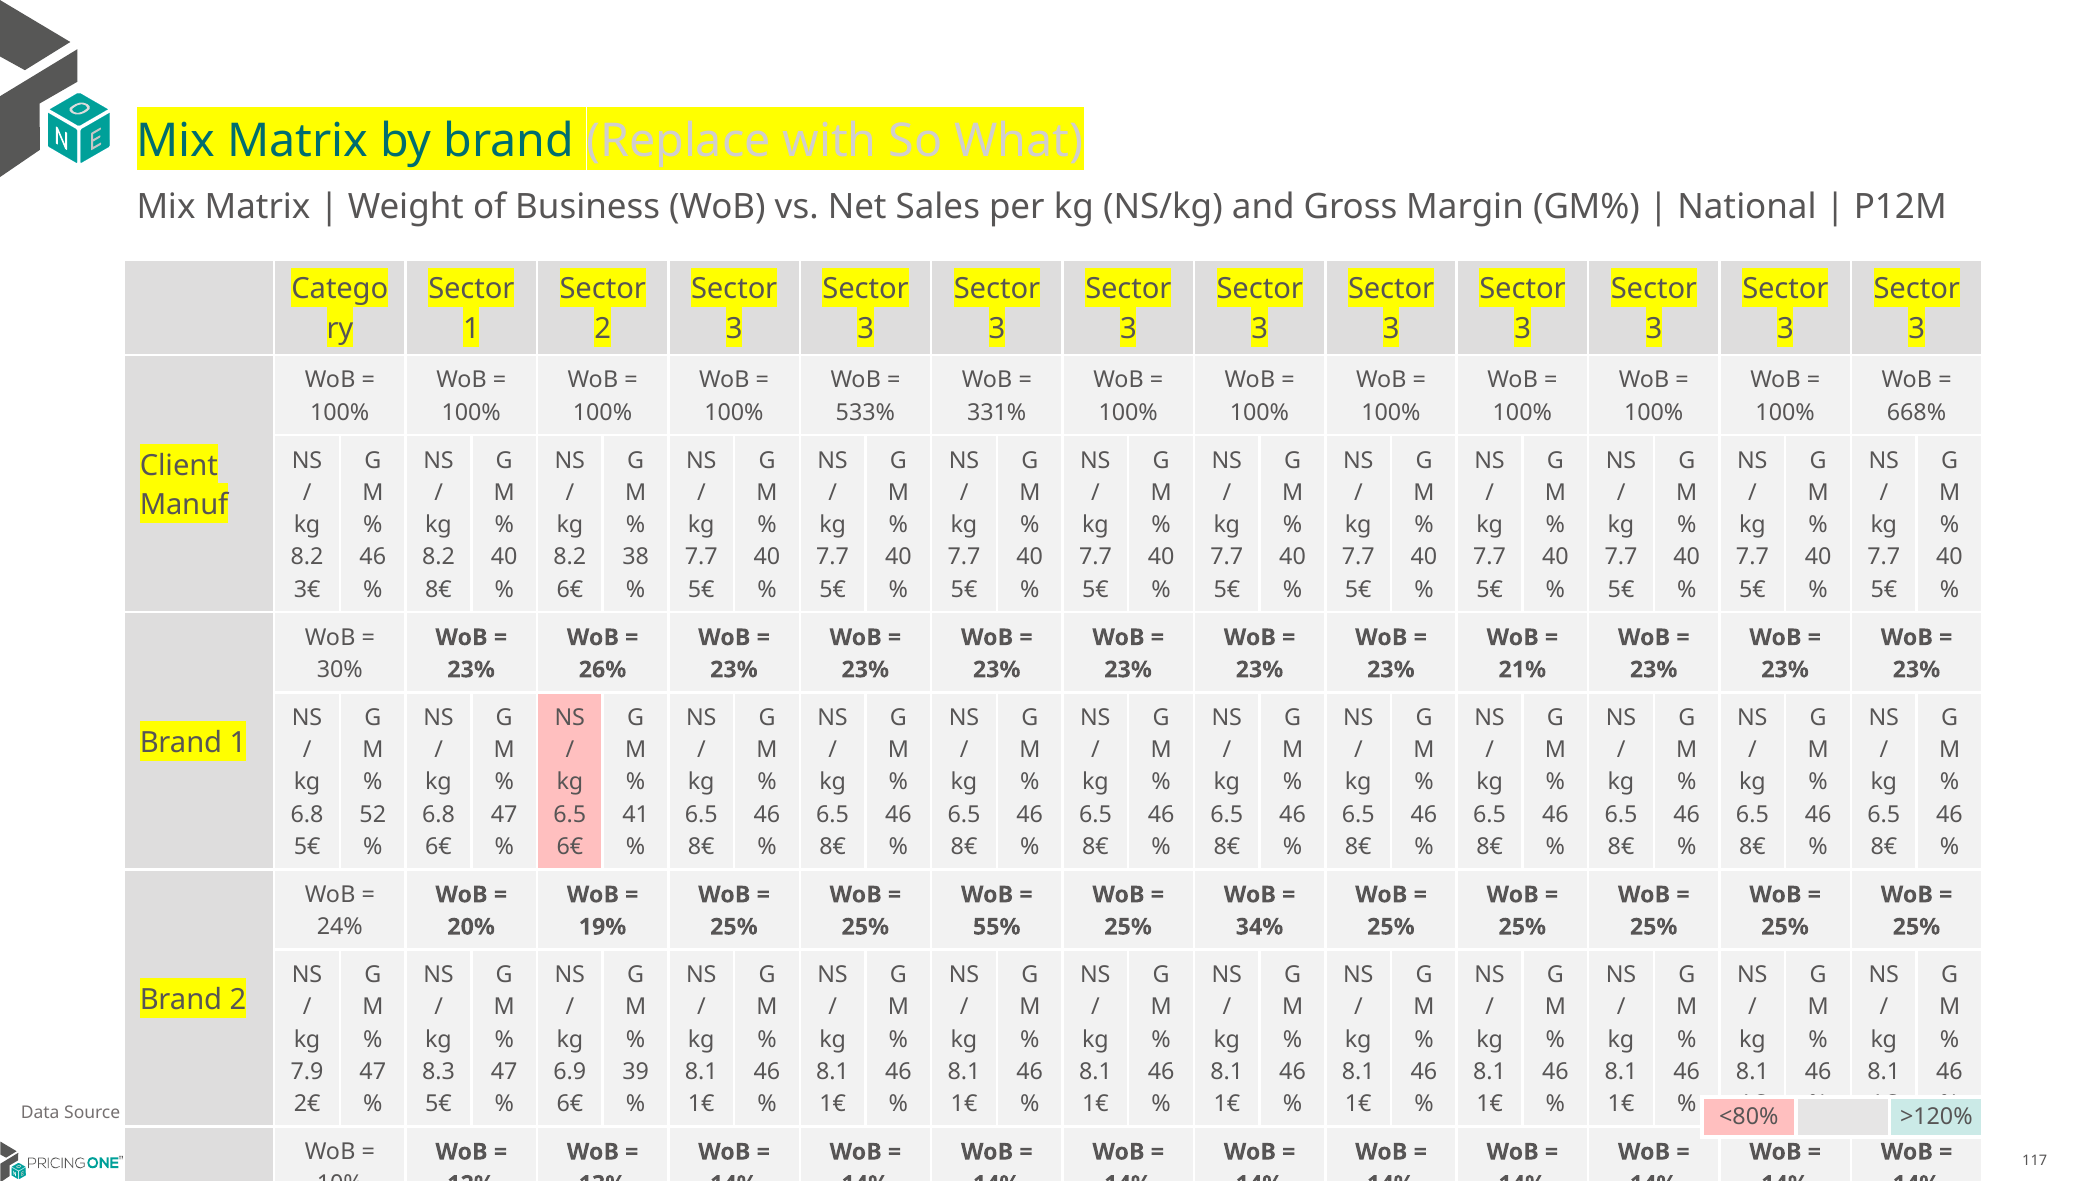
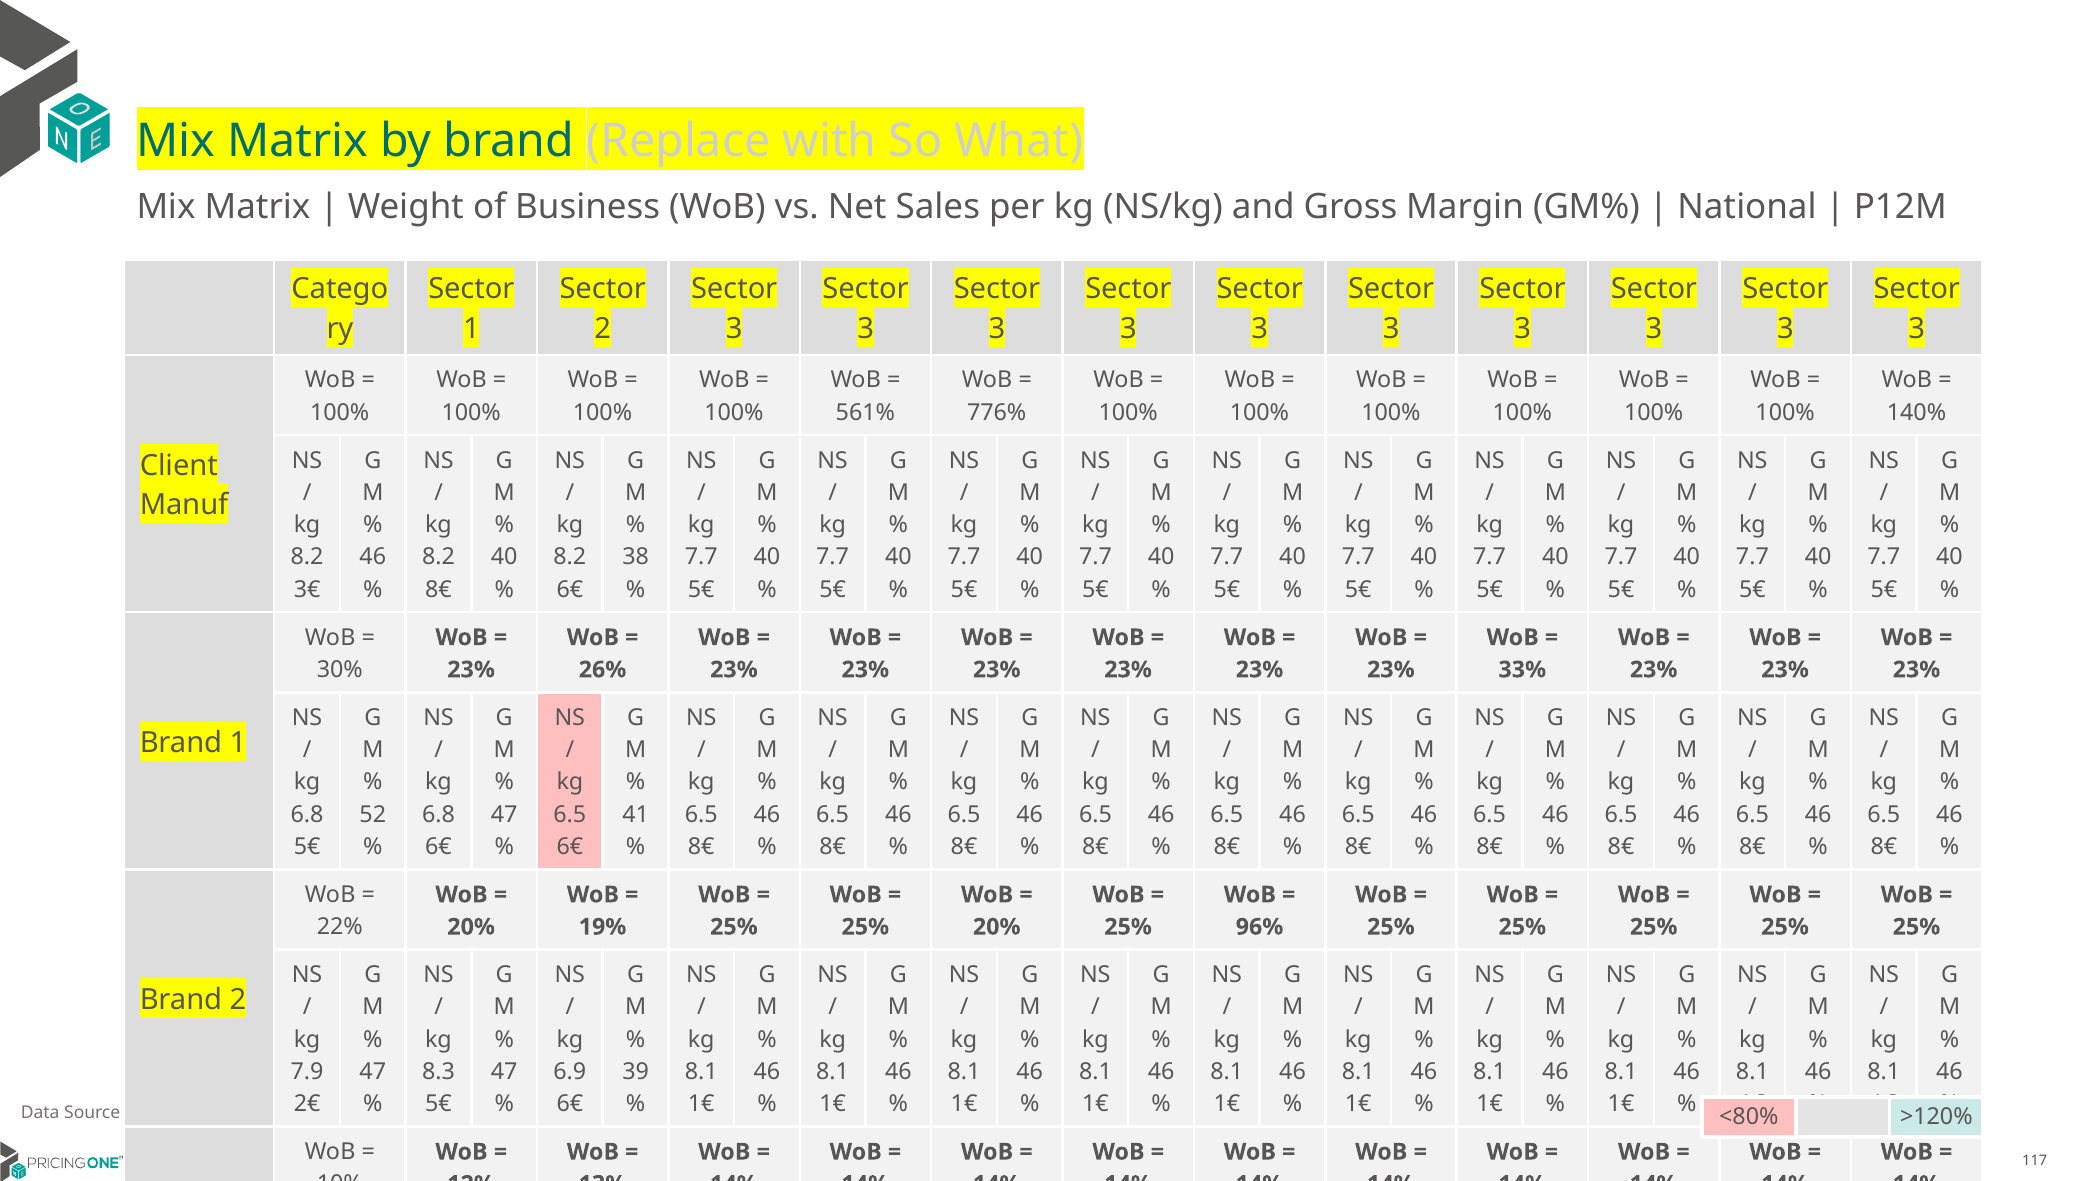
533%: 533% -> 561% (865, 412)
331%: 331% -> 776% (997, 412)
668%: 668% -> 140% (1916, 412)
21%: 21% -> 33% (1522, 670)
24%: 24% -> 22% (340, 927)
55%: 55% -> 20% (997, 927)
34%: 34% -> 96% (1259, 927)
